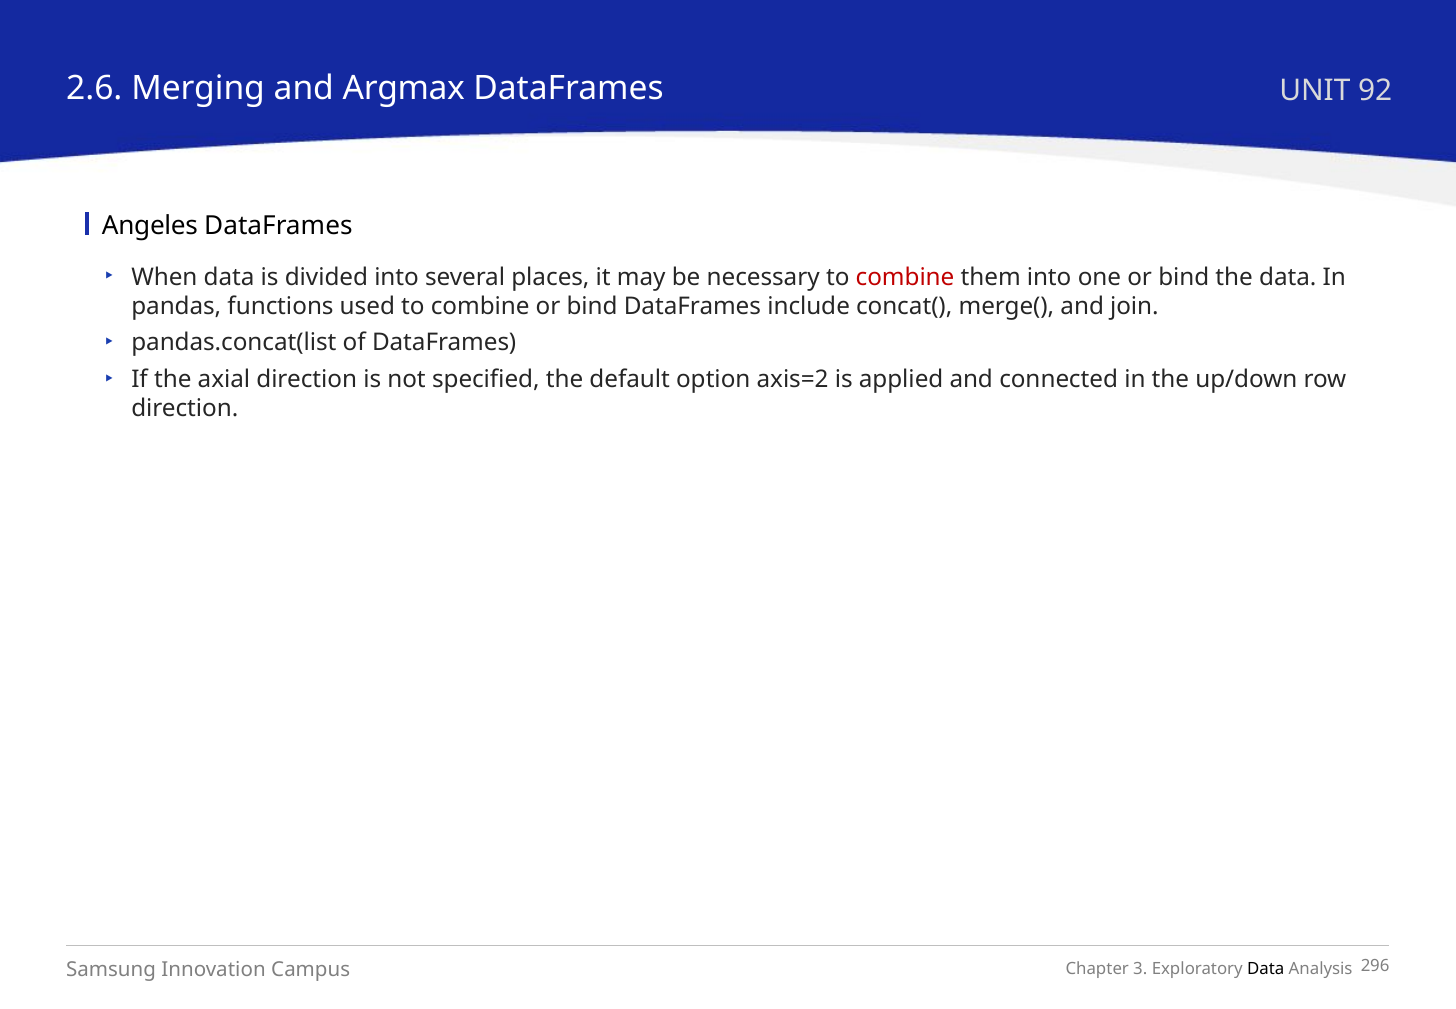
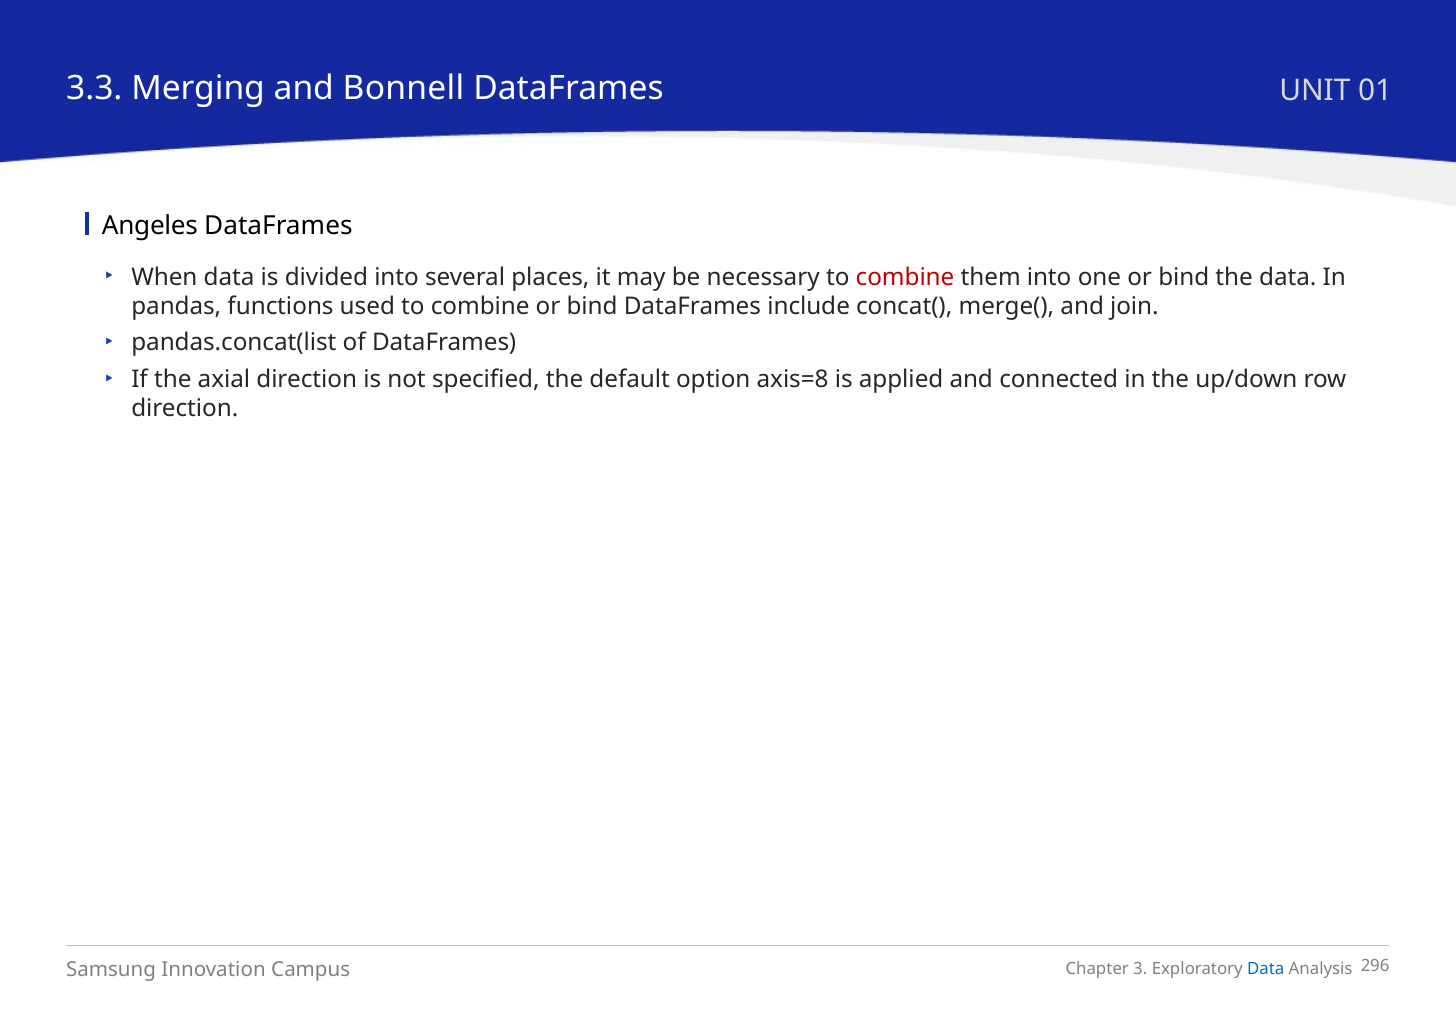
2.6: 2.6 -> 3.3 (94, 89)
Argmax: Argmax -> Bonnell (404, 89)
92: 92 -> 01 (1375, 91)
axis=2: axis=2 -> axis=8 (793, 379)
Data colour: black -> blue (1266, 968)
